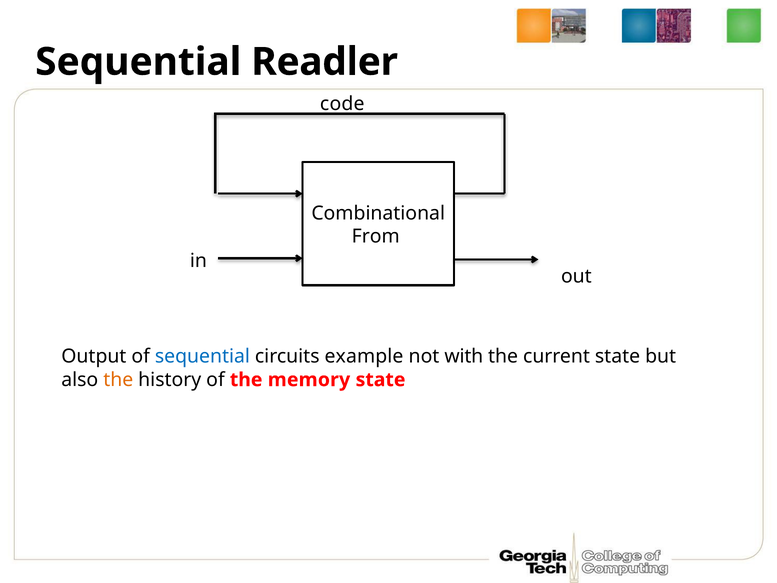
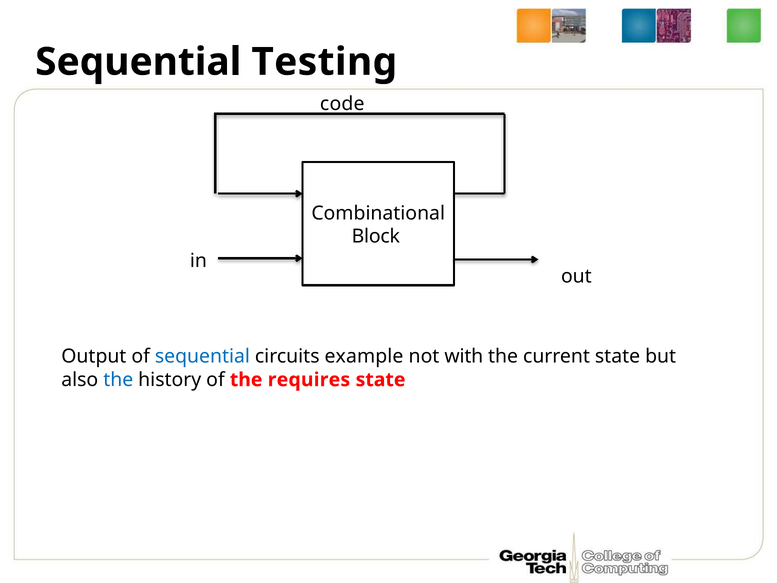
Readler: Readler -> Testing (324, 62)
From: From -> Block (376, 236)
the colour: orange -> blue (118, 380)
memory: memory -> requires (309, 380)
